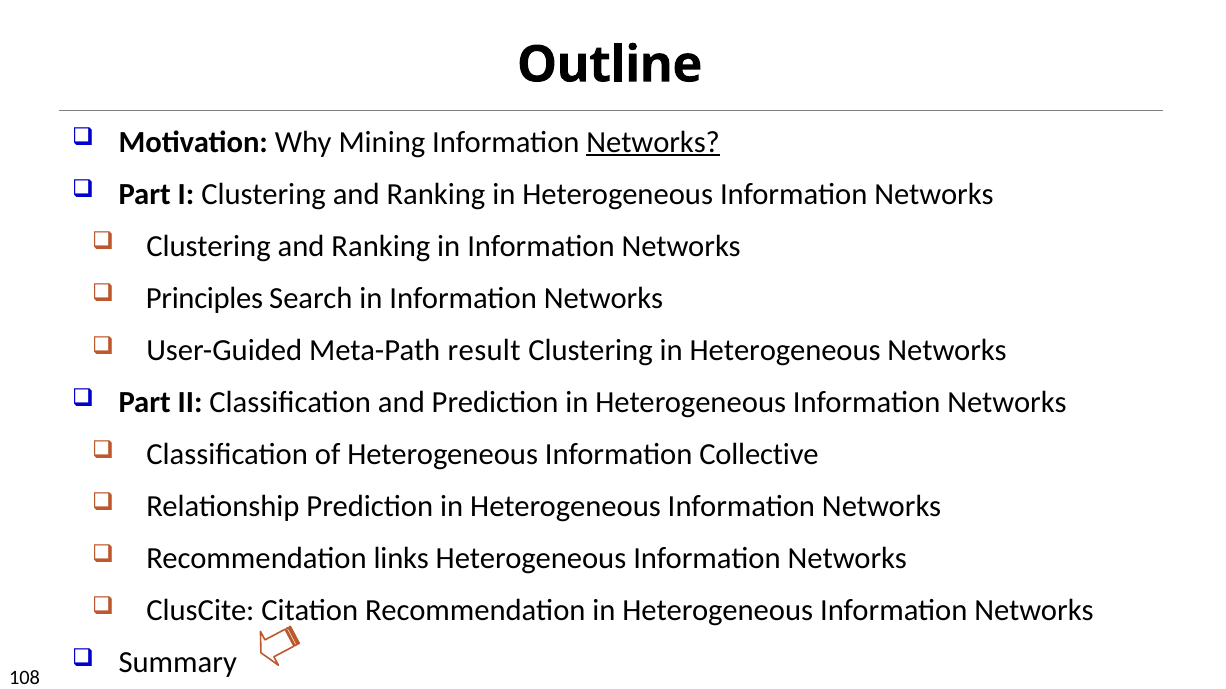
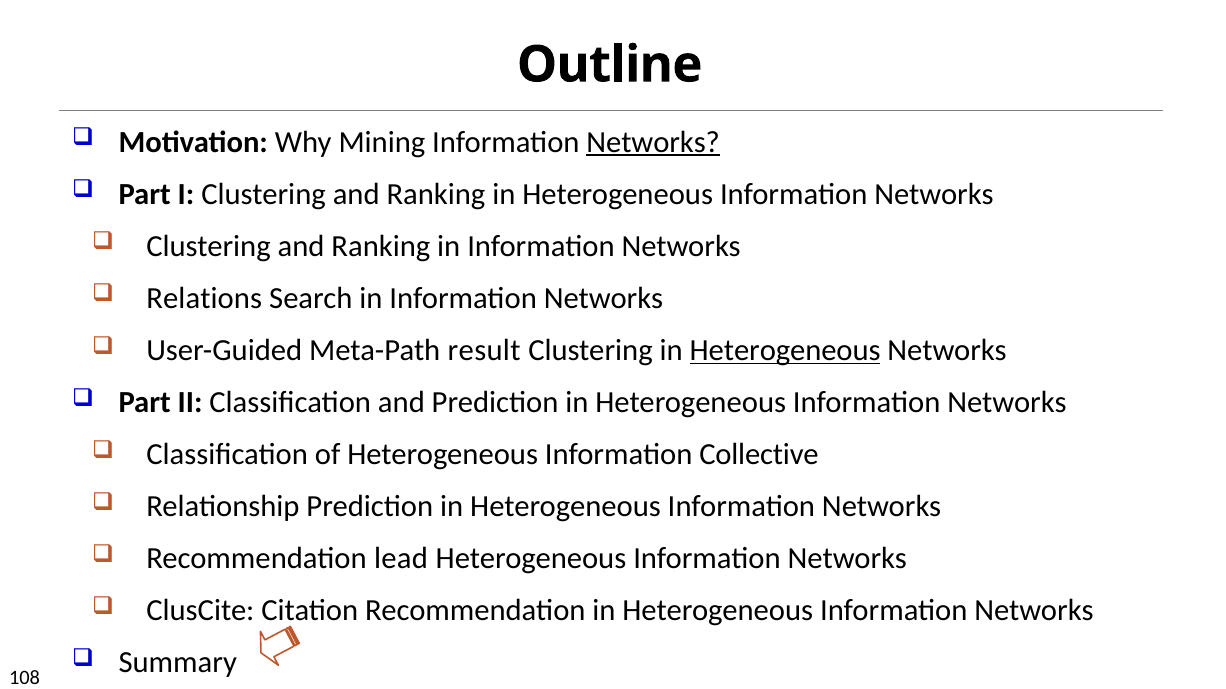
Principles: Principles -> Relations (204, 299)
Heterogeneous underline: none -> present (785, 351)
links: links -> lead (401, 559)
